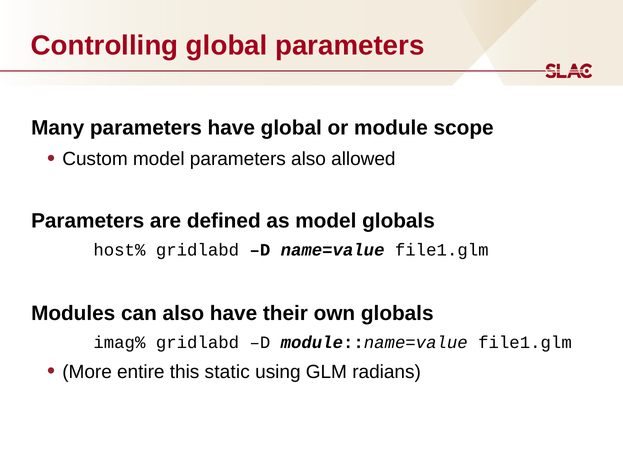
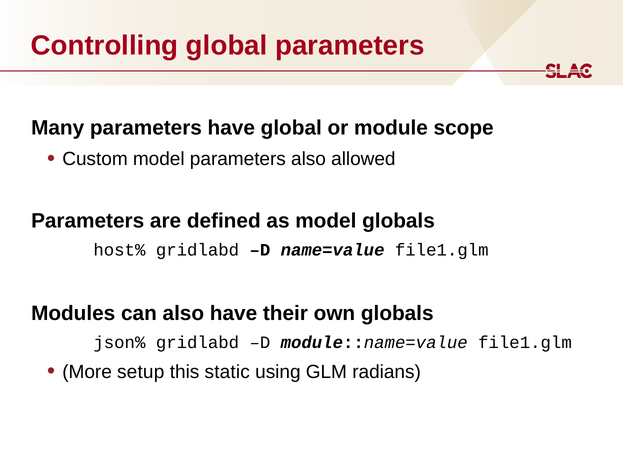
imag%: imag% -> json% (119, 342)
entire: entire -> setup (141, 371)
